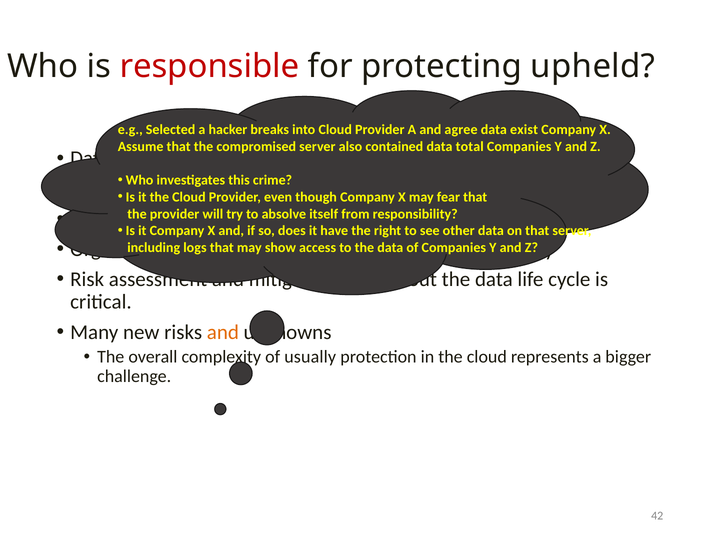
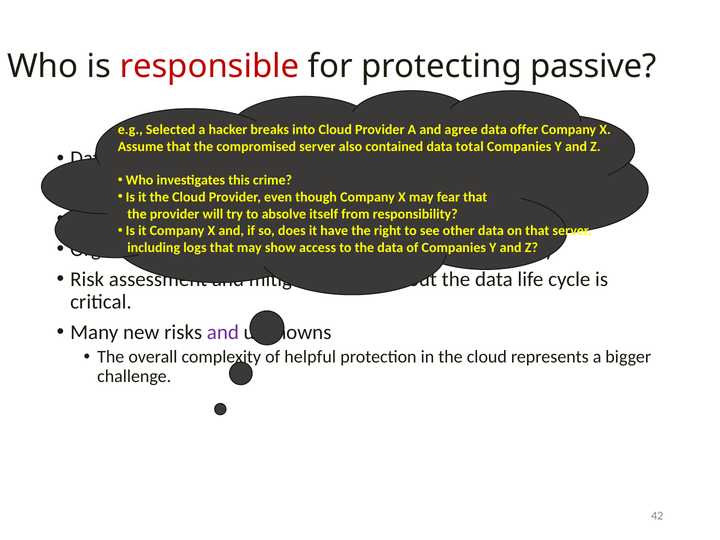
upheld: upheld -> passive (593, 66)
exist: exist -> offer (524, 130)
and colour: orange -> purple (223, 332)
usually: usually -> helpful (310, 357)
